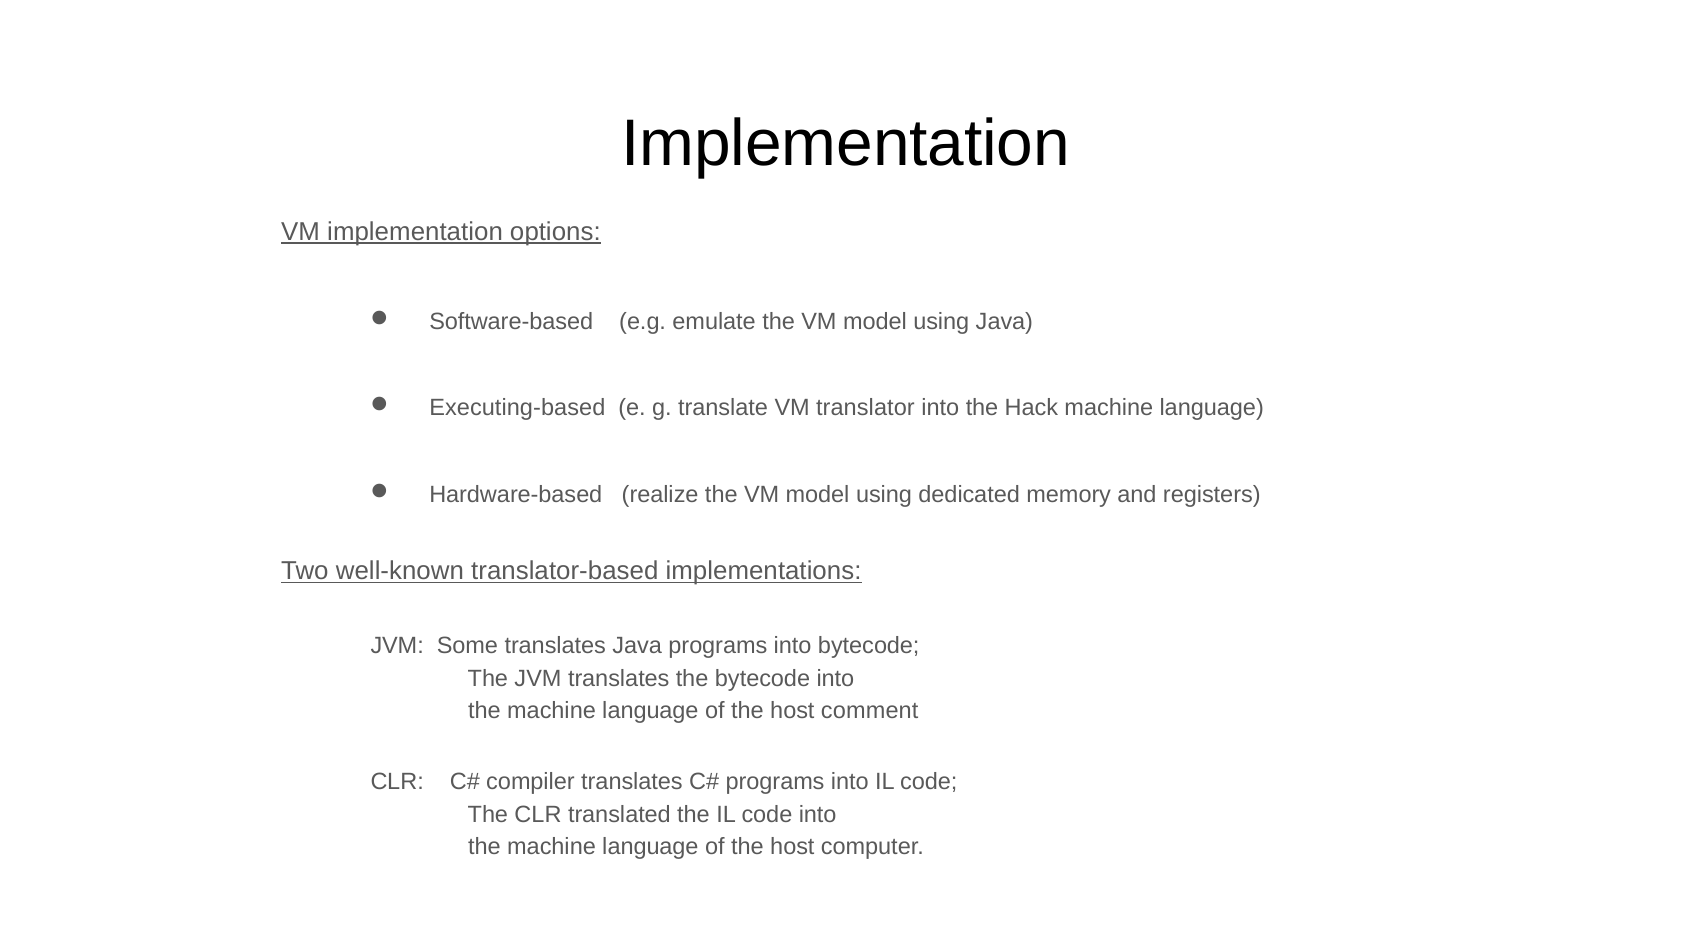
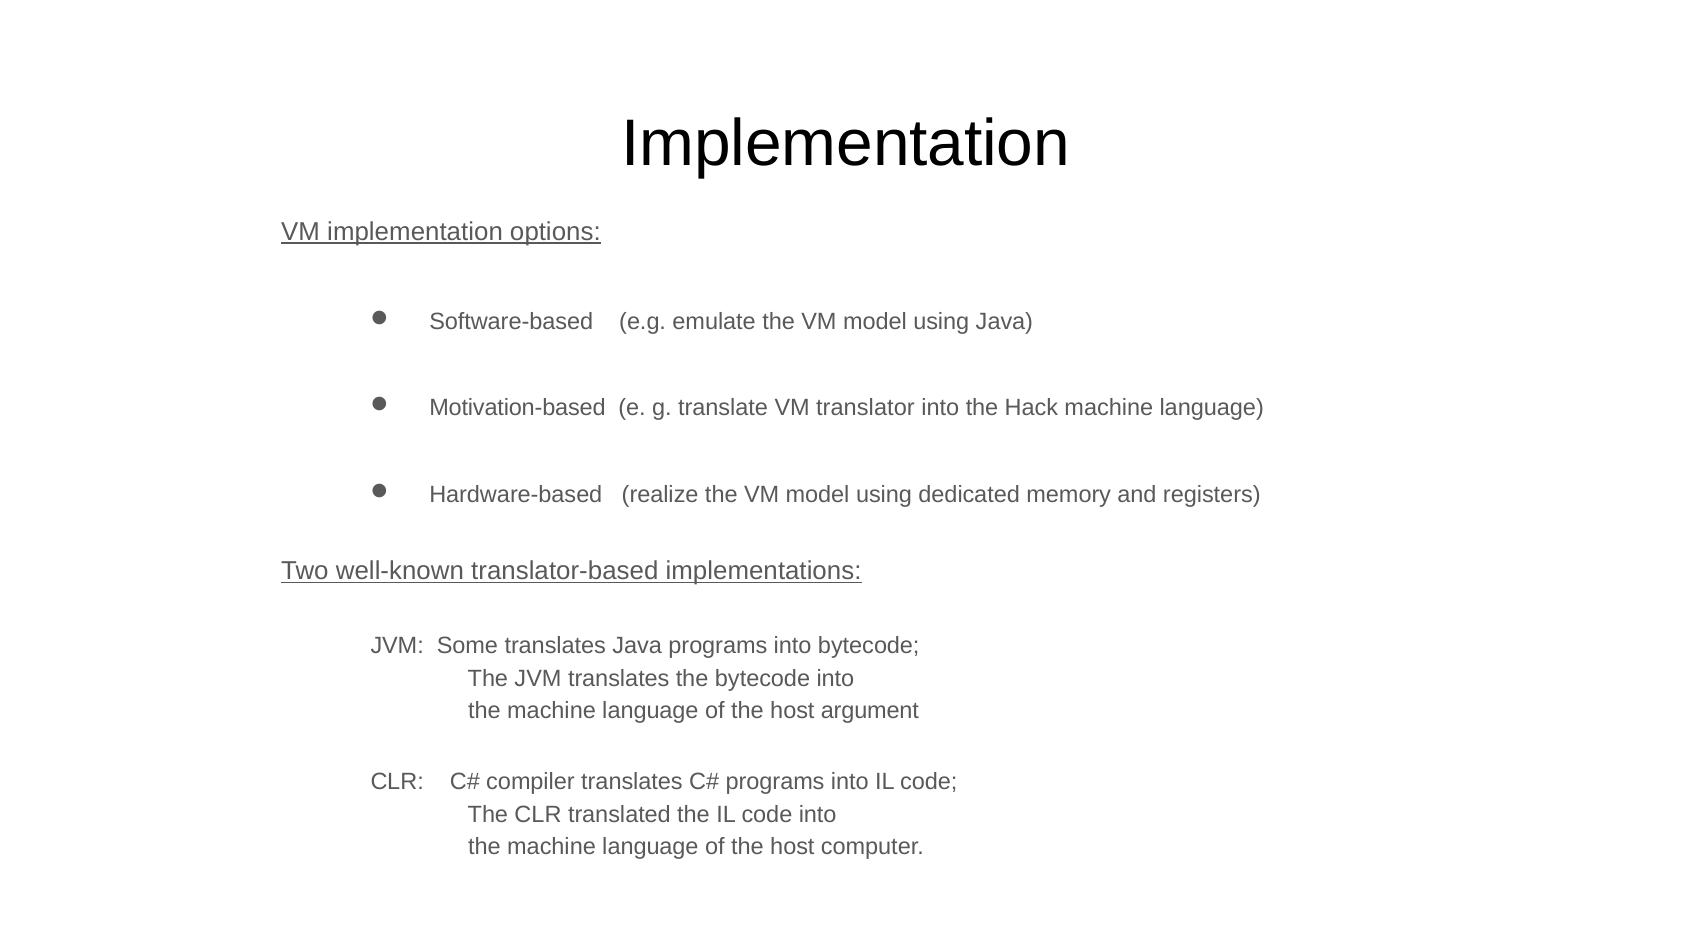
Executing-based: Executing-based -> Motivation-based (517, 408)
comment: comment -> argument (870, 711)
